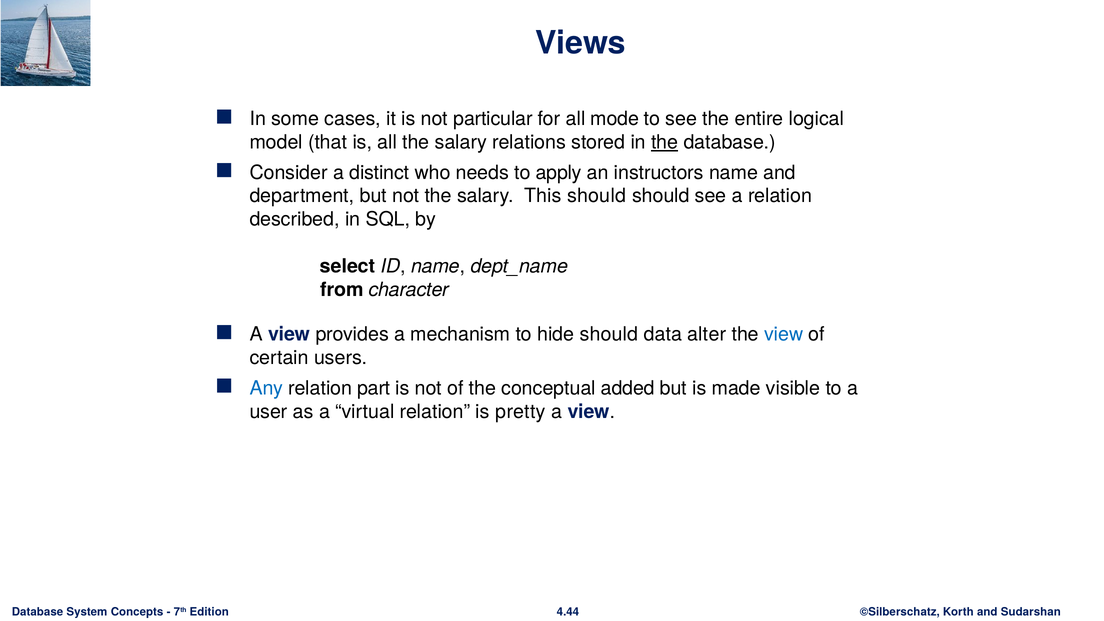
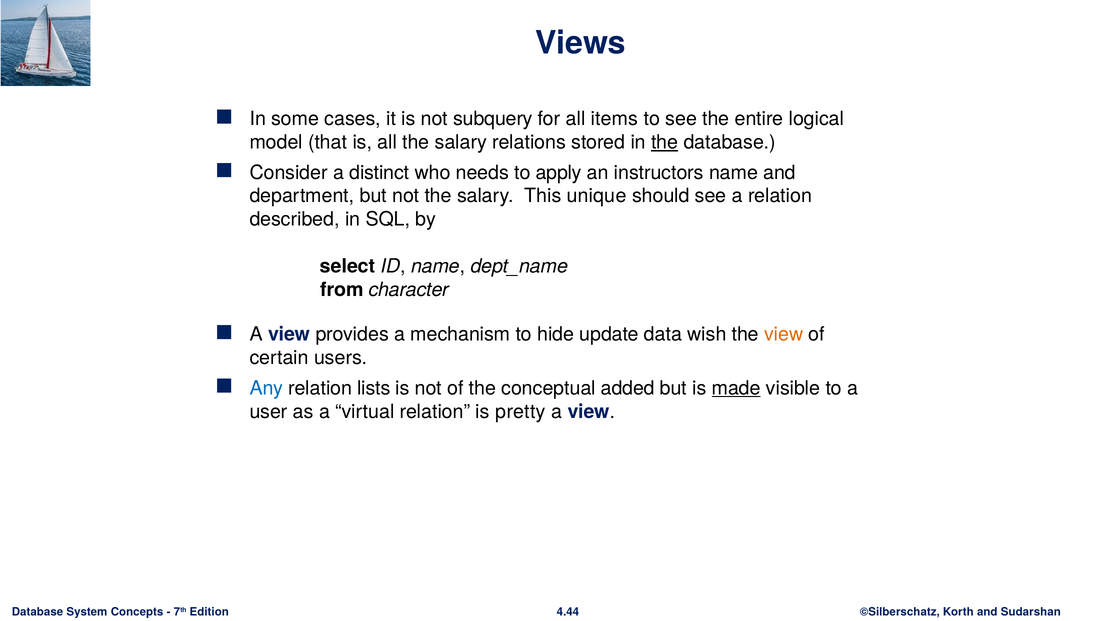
particular: particular -> subquery (493, 119)
mode: mode -> items (615, 119)
This should: should -> unique (597, 196)
hide should: should -> update (609, 334)
alter: alter -> wish (707, 334)
view colour: blue -> orange (784, 334)
part: part -> lists (374, 388)
made underline: none -> present (736, 388)
